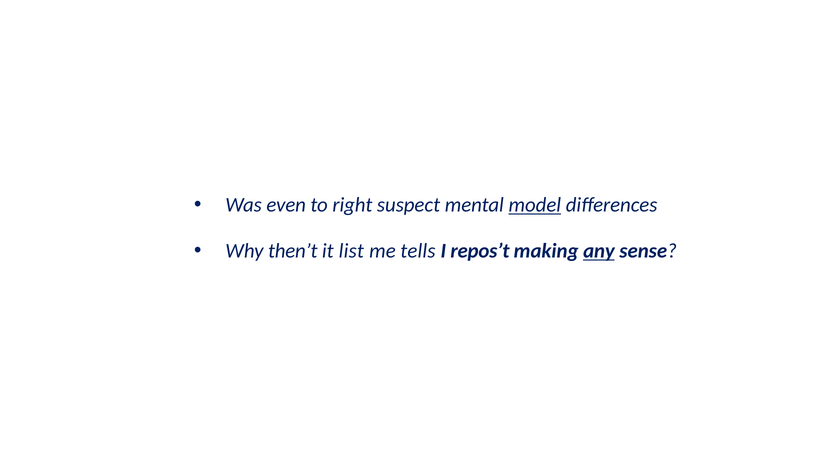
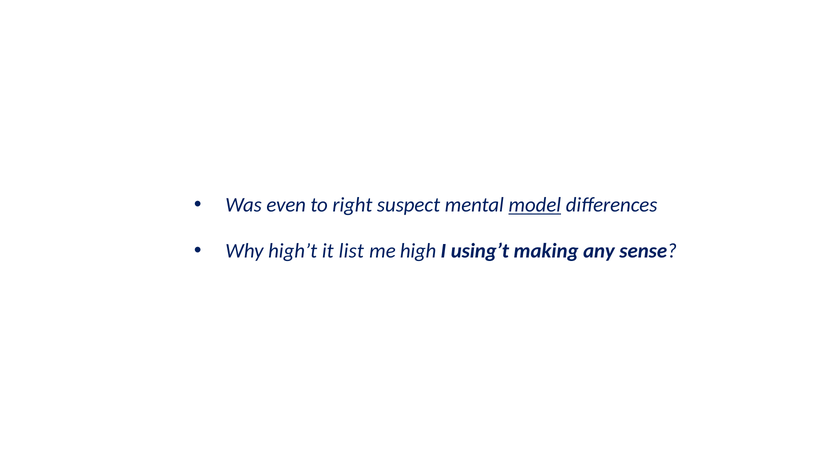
then’t: then’t -> high’t (293, 251)
tells: tells -> high (418, 251)
repos’t: repos’t -> using’t (480, 251)
any underline: present -> none (599, 251)
